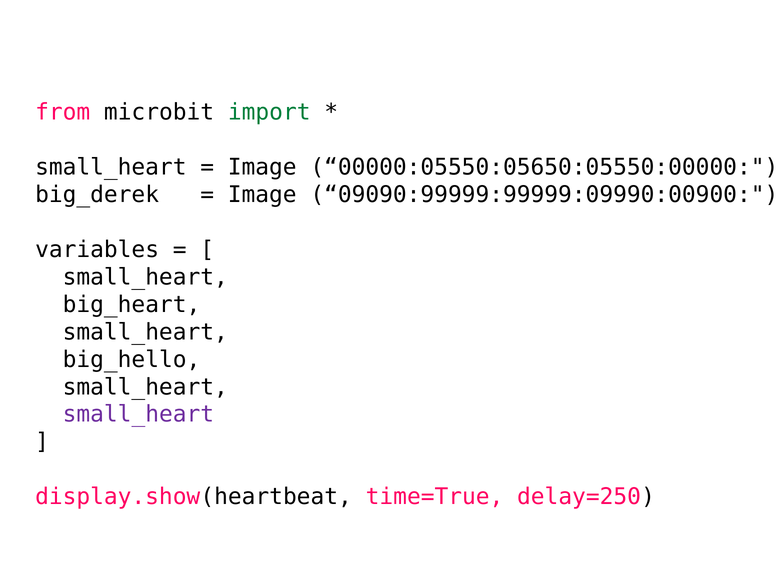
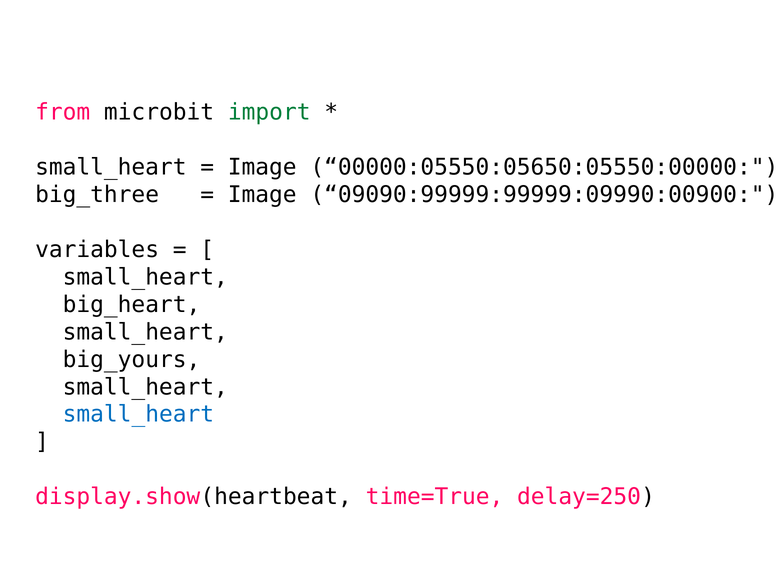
big_derek: big_derek -> big_three (97, 195)
big_hello: big_hello -> big_yours (131, 359)
small_heart colour: purple -> blue (138, 414)
